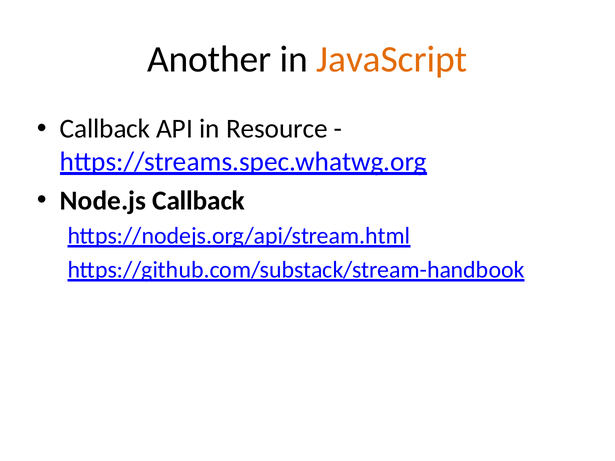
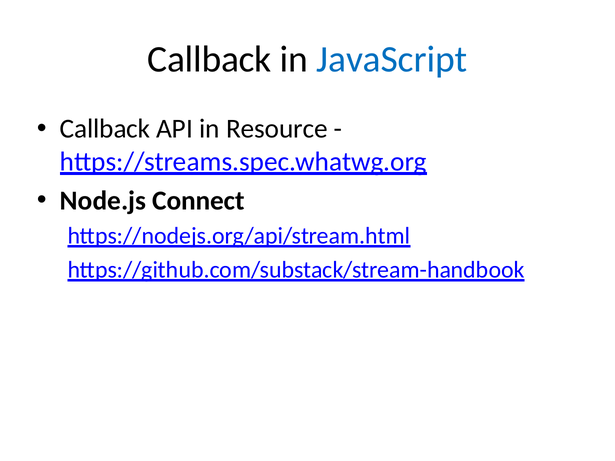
Another: Another -> Callback (209, 60)
JavaScript colour: orange -> blue (392, 60)
Node.js Callback: Callback -> Connect (199, 201)
